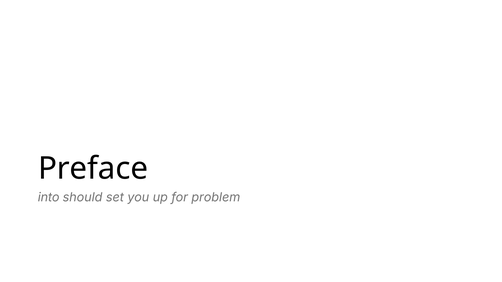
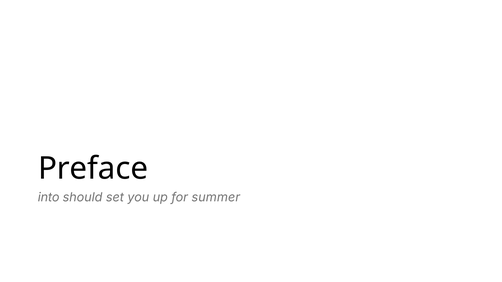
problem: problem -> summer (216, 198)
